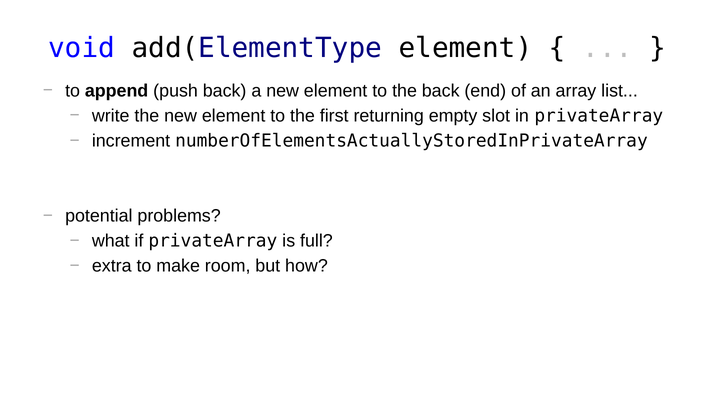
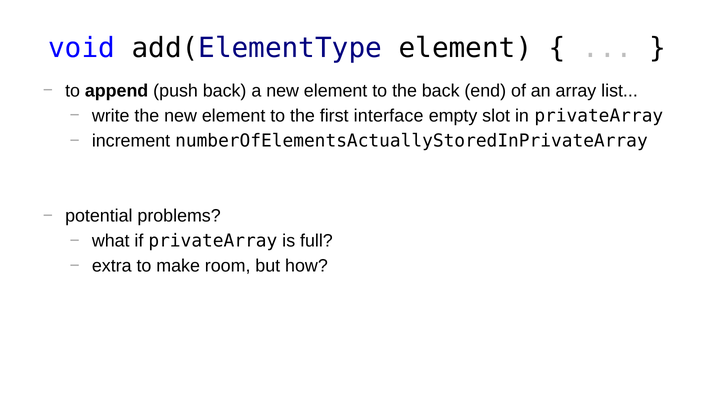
returning: returning -> interface (389, 116)
